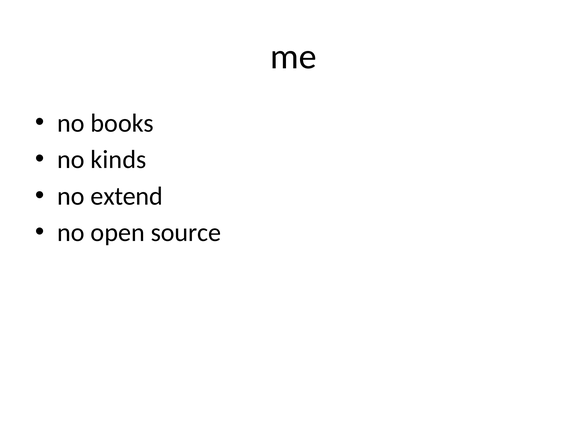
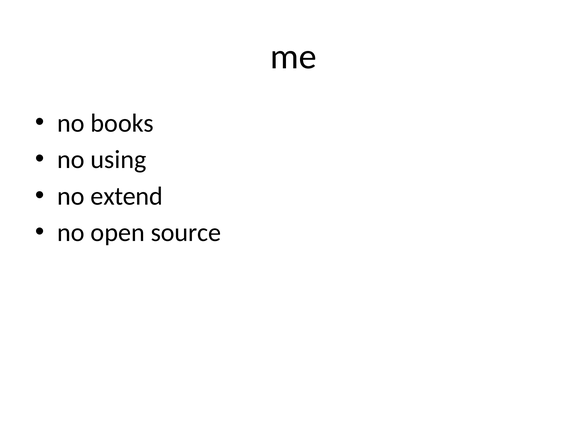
kinds: kinds -> using (119, 160)
